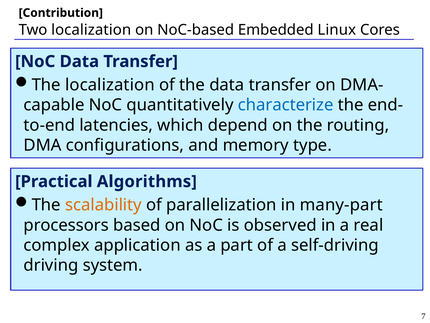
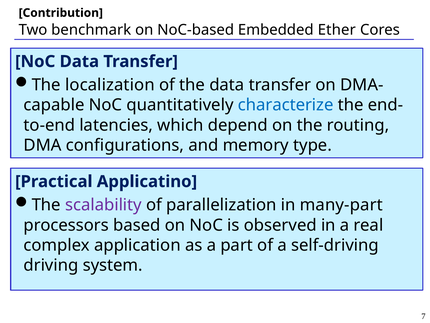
Two localization: localization -> benchmark (91, 30)
Linux: Linux -> Ether (337, 30)
Algorithms: Algorithms -> Applicatino (147, 181)
scalability colour: orange -> purple (103, 205)
